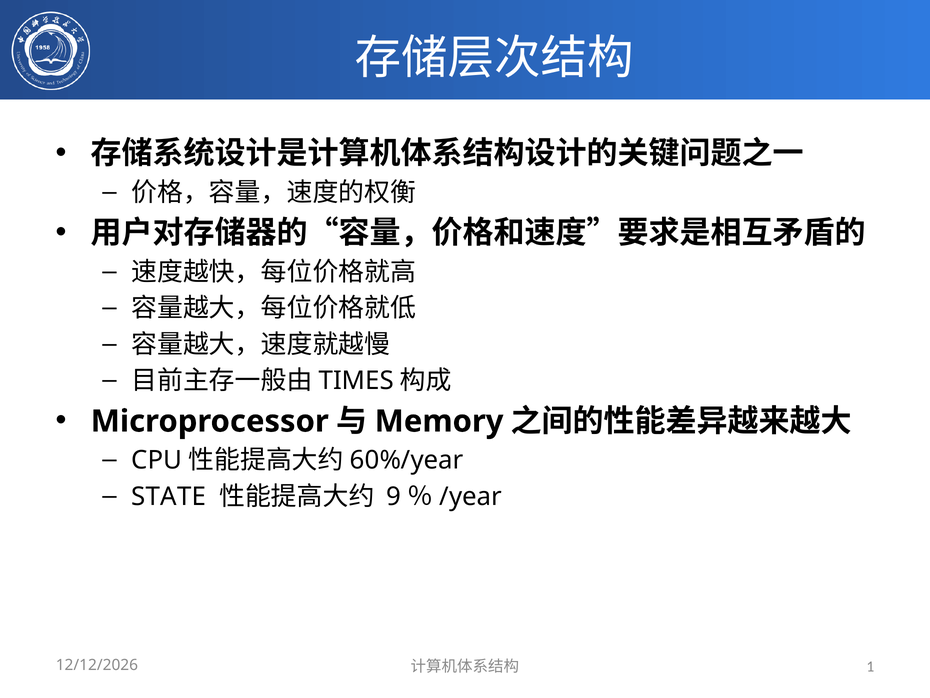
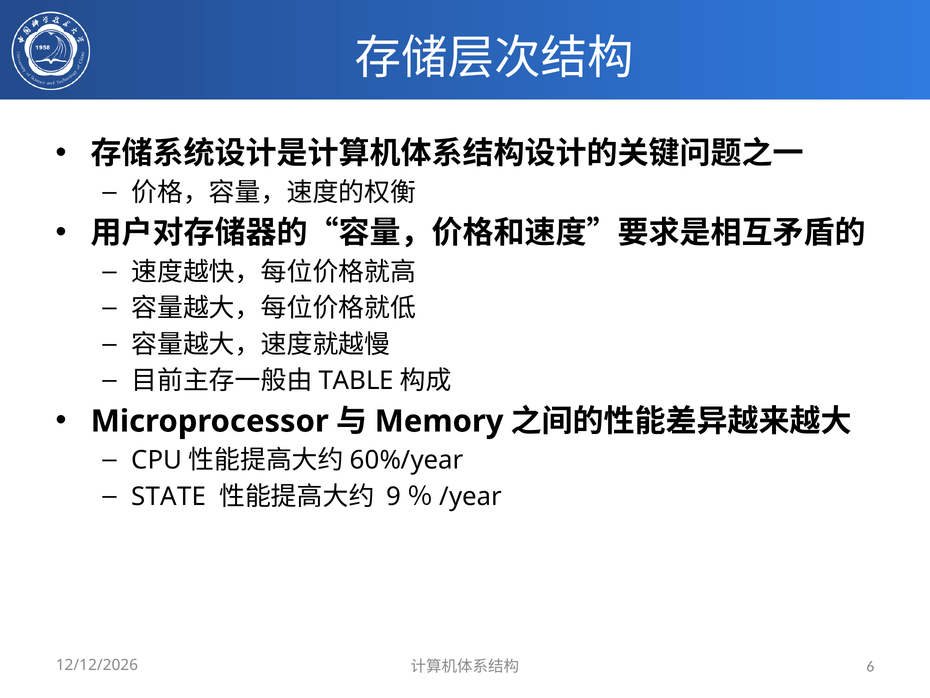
TIMES: TIMES -> TABLE (356, 380)
1: 1 -> 6 (870, 666)
